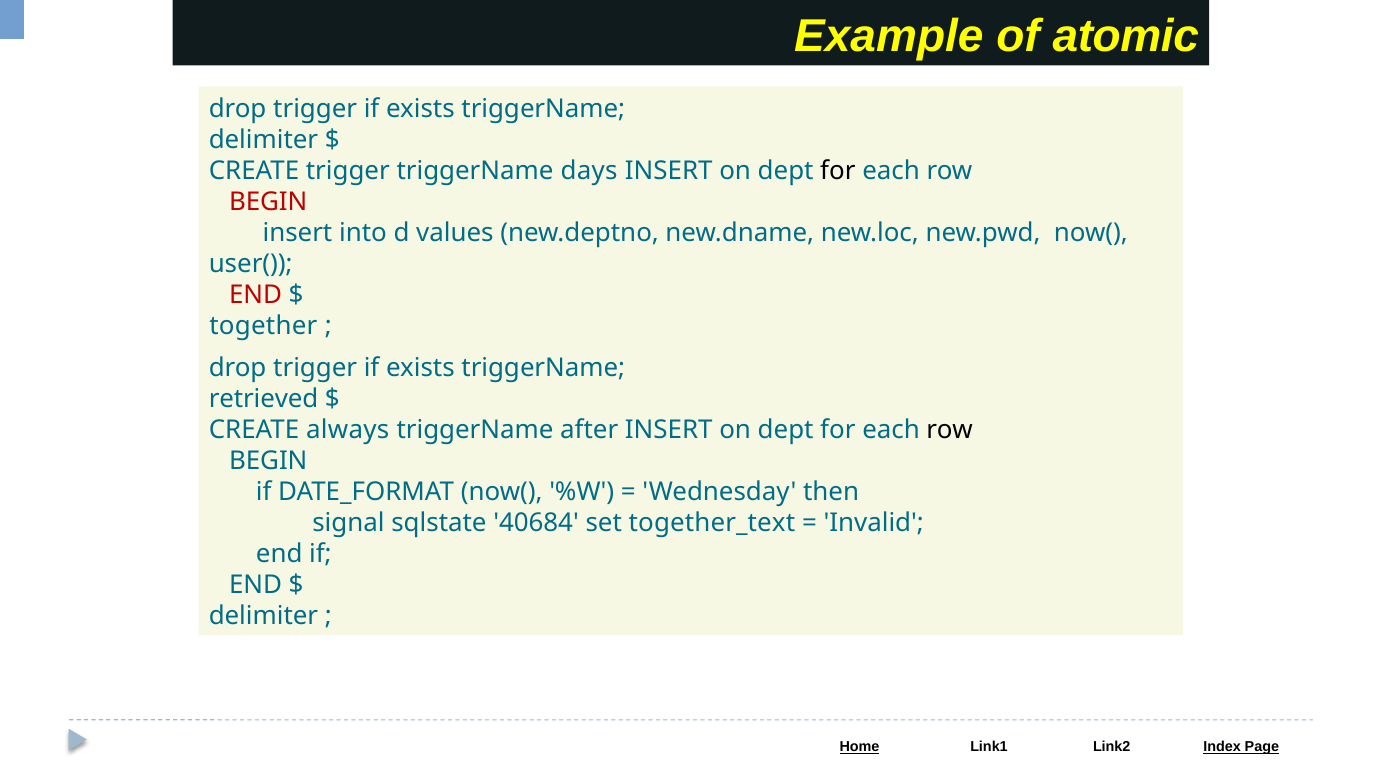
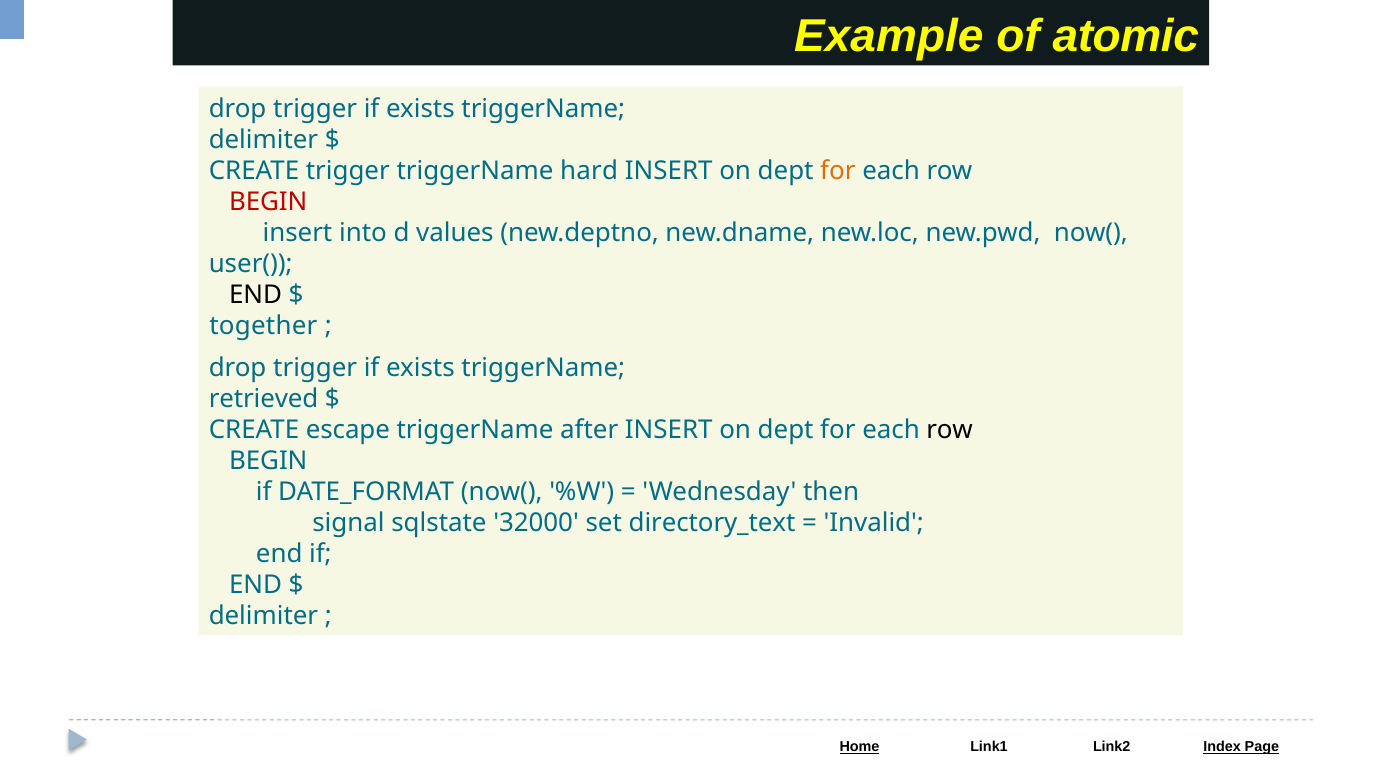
days: days -> hard (589, 171)
for colour: black -> orange (838, 171)
END colour: red -> black (255, 295)
always: always -> escape (348, 430)
40684: 40684 -> 32000 (536, 523)
together_text: together_text -> directory_text (712, 523)
